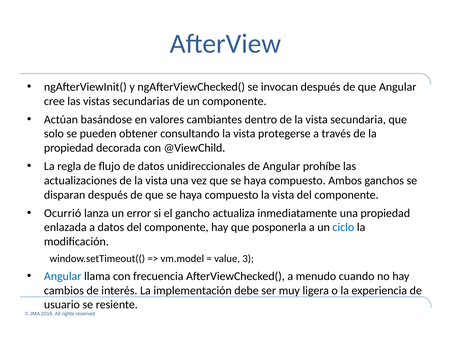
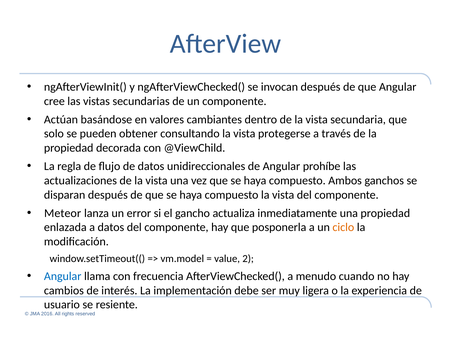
Ocurrió: Ocurrió -> Meteor (63, 213)
ciclo colour: blue -> orange (343, 228)
3: 3 -> 2 (248, 259)
